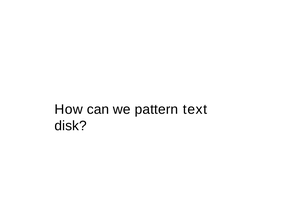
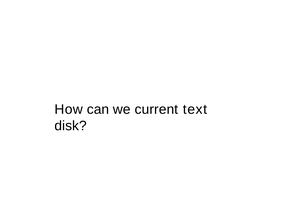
pattern: pattern -> current (156, 109)
